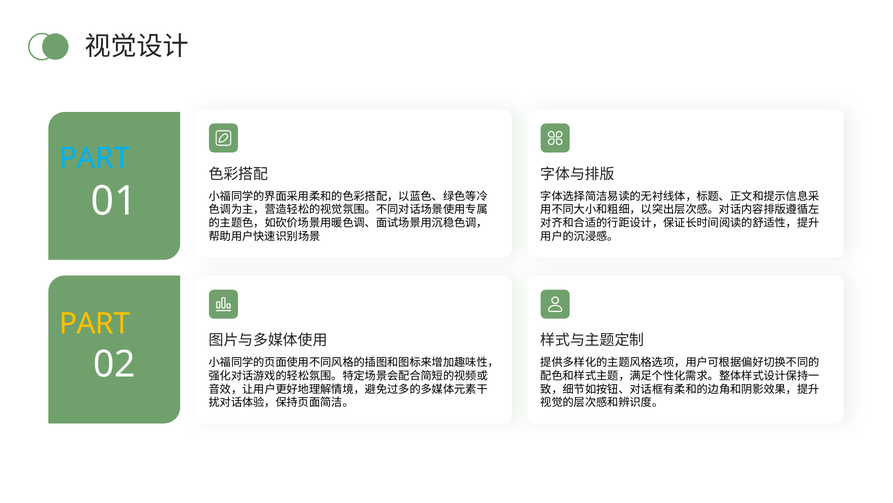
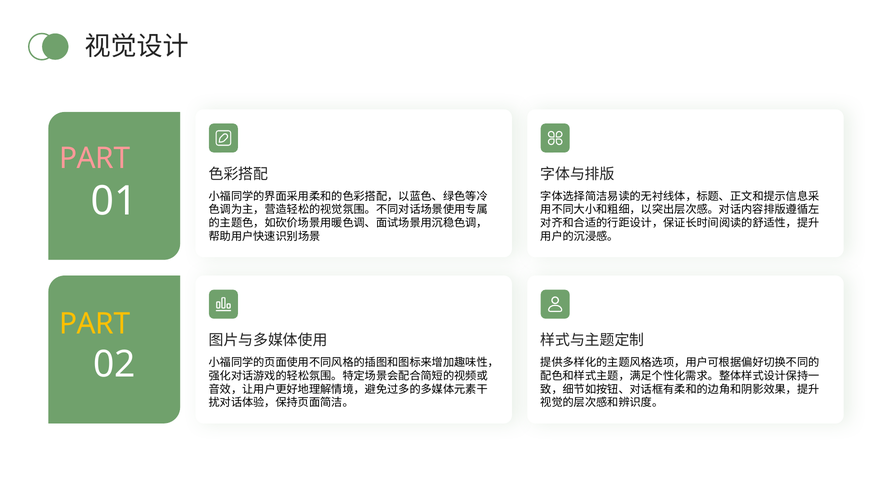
PART colour: light blue -> pink (95, 158)
